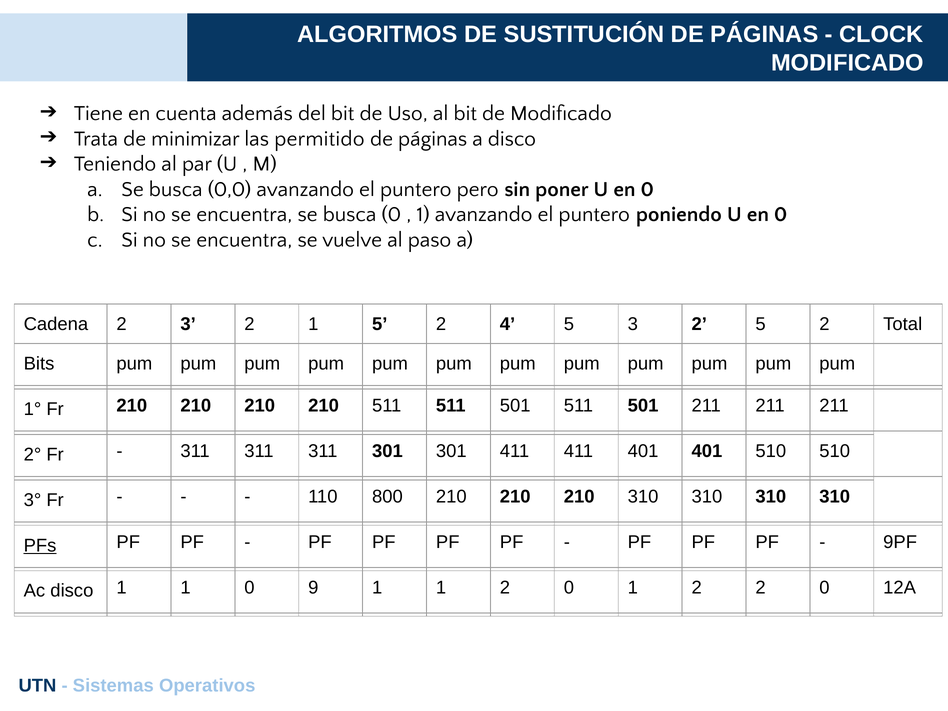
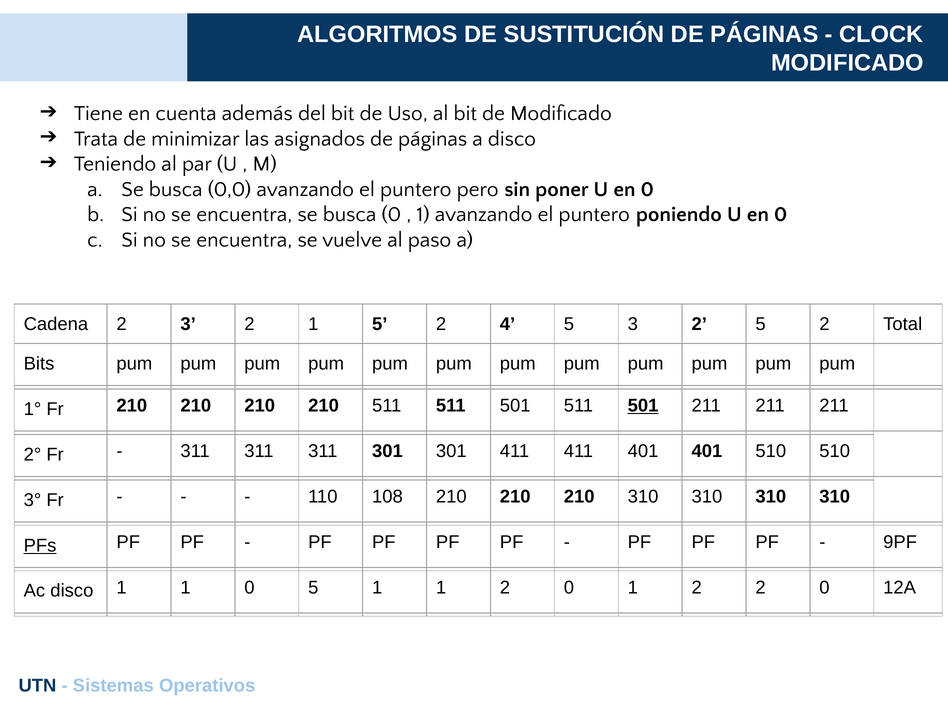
permitido: permitido -> asignados (320, 139)
501 underline: none -> present (643, 406)
800: 800 -> 108 (387, 497)
0 9: 9 -> 5 (313, 587)
